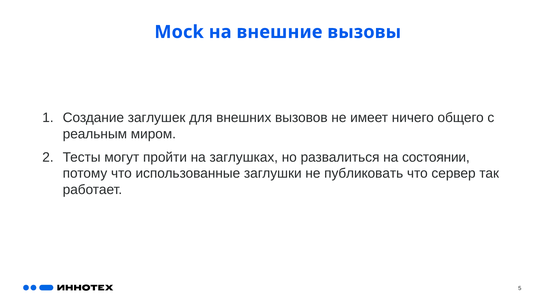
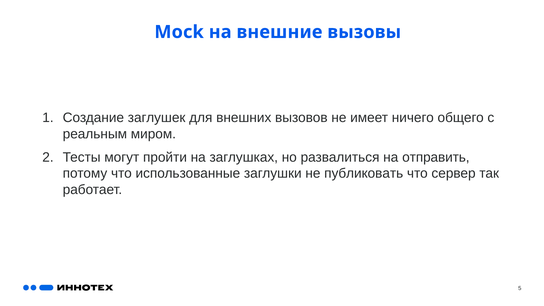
состоянии: состоянии -> отправить (436, 157)
